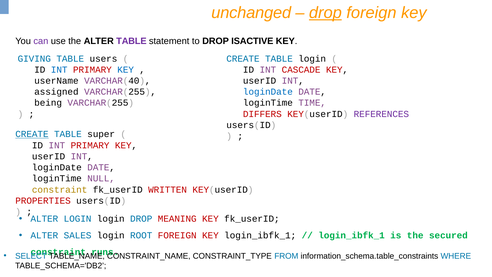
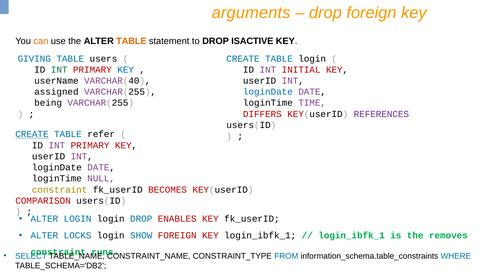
unchanged: unchanged -> arguments (251, 13)
drop underline: present -> none (325, 13)
can colour: purple -> orange (41, 41)
TABLE colour: purple -> orange (131, 41)
INT colour: blue -> green (59, 70)
CASCADE: CASCADE -> INITIAL (301, 70)
super: super -> refer (101, 134)
WRITTEN: WRITTEN -> BECOMES (168, 189)
PROPERTIES: PROPERTIES -> COMPARISON (43, 201)
MEANING: MEANING -> ENABLES (177, 219)
SALES: SALES -> LOCKS (78, 235)
ROOT: ROOT -> SHOW (141, 235)
secured: secured -> removes (448, 235)
